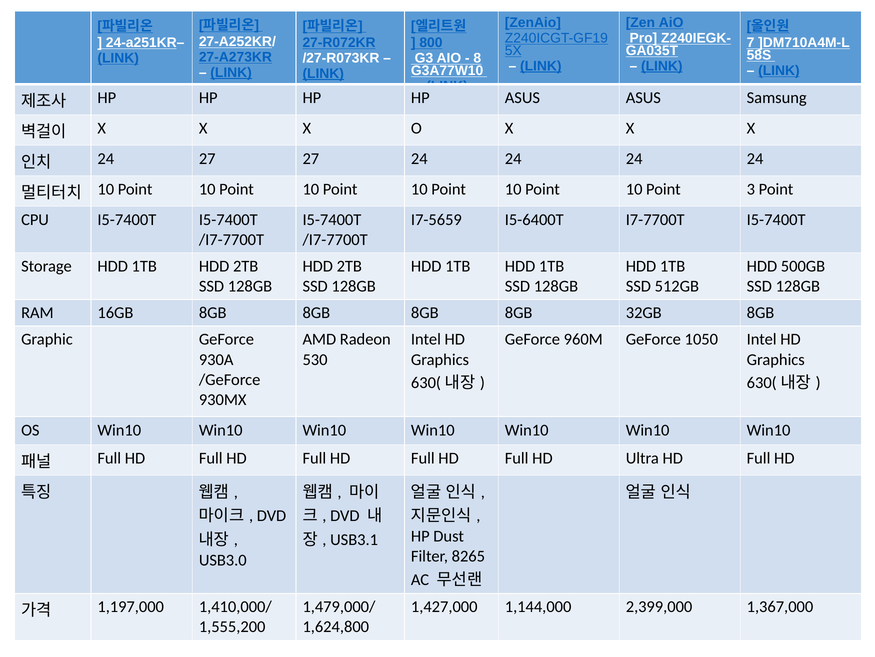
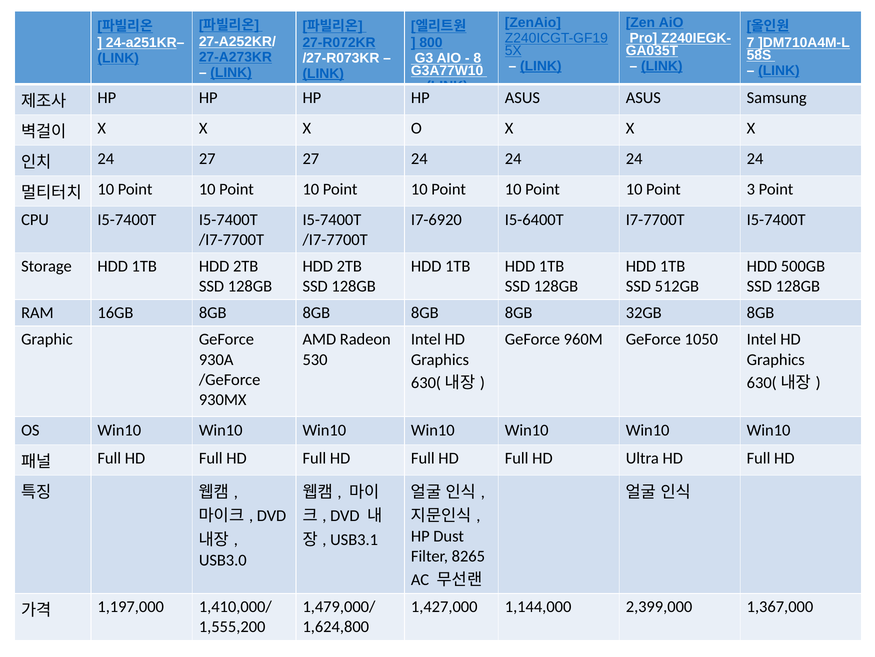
I7-5659: I7-5659 -> I7-6920 (436, 219)
